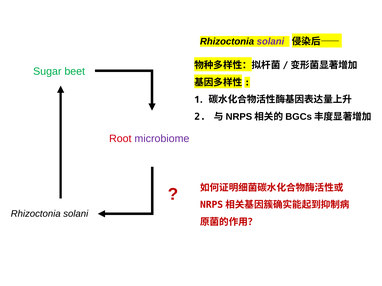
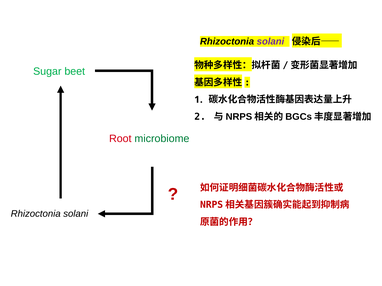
microbiome colour: purple -> green (162, 139)
